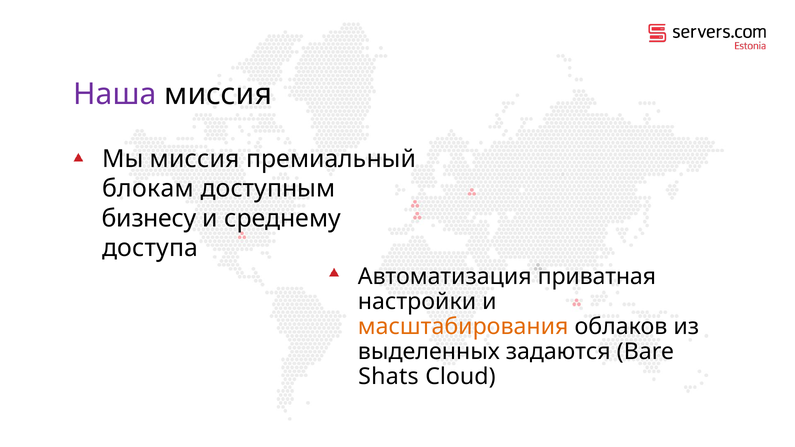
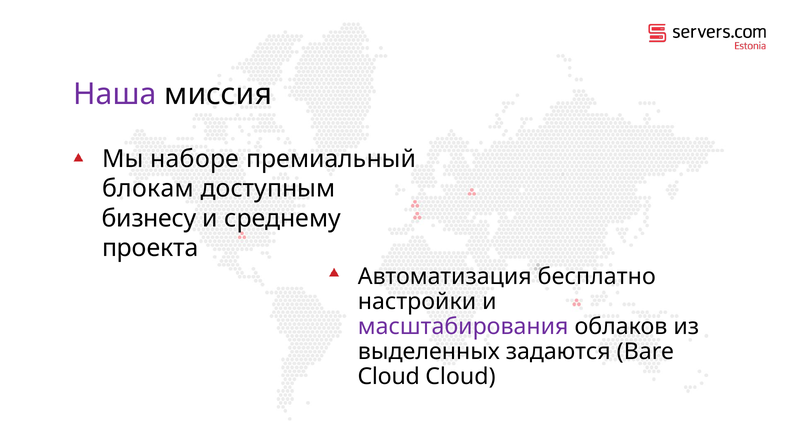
Мы миссия: миссия -> наборе (195, 159)
доступа: доступа -> проекта (150, 248)
приватная: приватная -> бесплатно (597, 277)
масштабирования colour: orange -> purple (463, 327)
Shats: Shats -> Cloud (389, 377)
